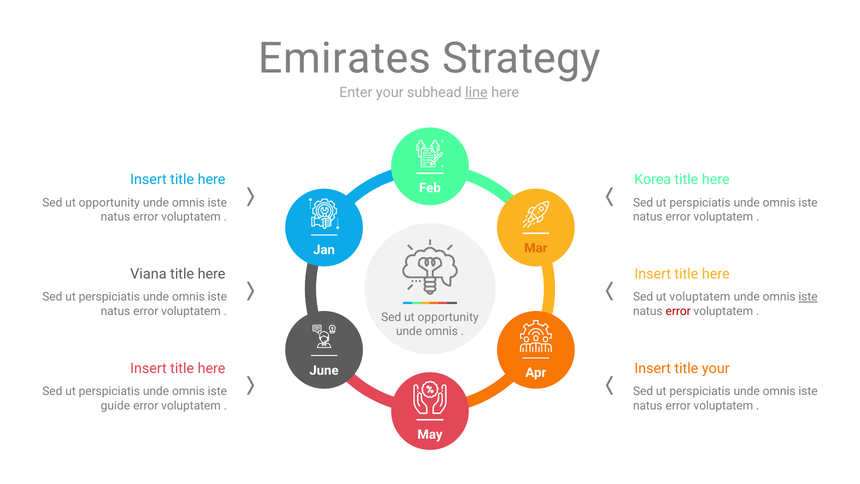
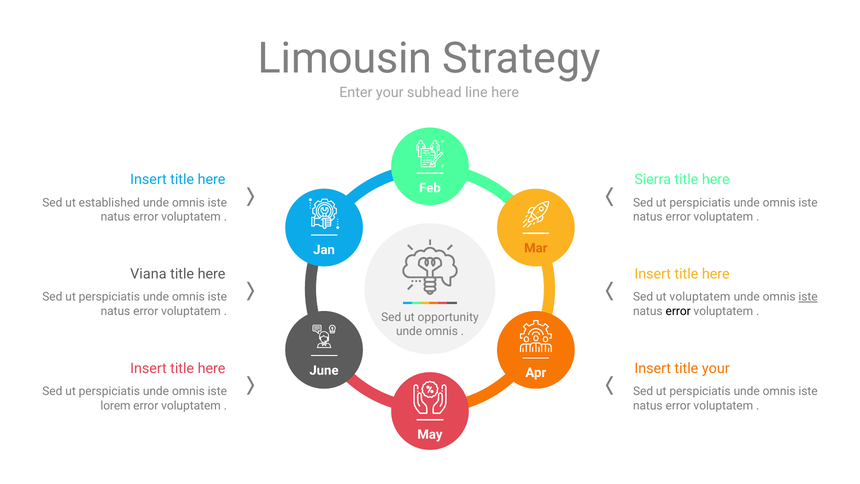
Emirates: Emirates -> Limousin (345, 58)
line underline: present -> none (476, 92)
Korea: Korea -> Sierra (653, 179)
opportunity: opportunity -> established (109, 202)
error colour: red -> black (678, 311)
guide: guide -> lorem (116, 405)
